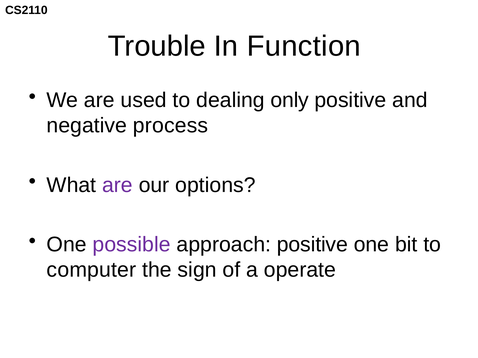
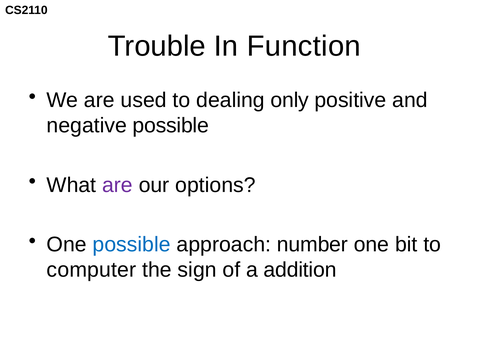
negative process: process -> possible (171, 126)
possible colour: purple -> blue (132, 245)
approach positive: positive -> number (312, 245)
operate: operate -> addition (300, 270)
